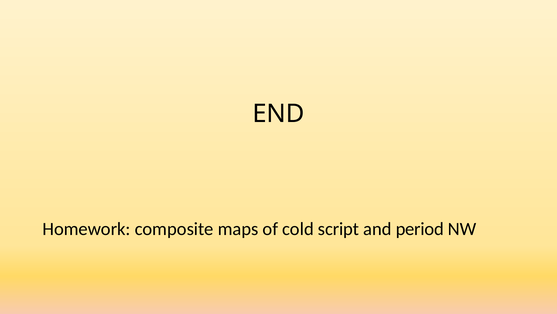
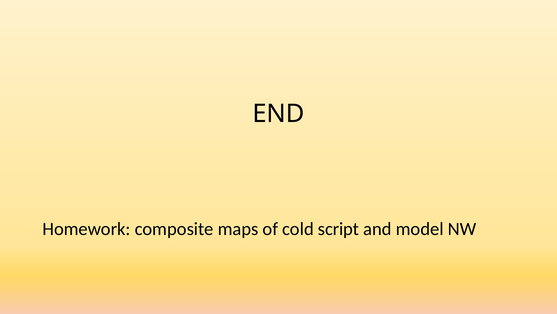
period: period -> model (420, 228)
